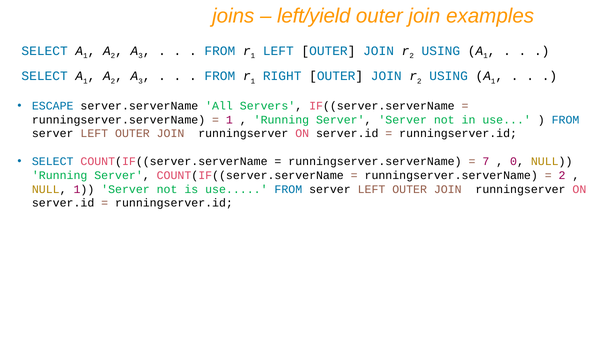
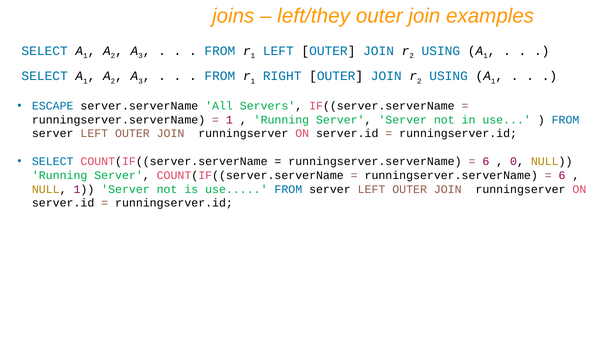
left/yield: left/yield -> left/they (314, 16)
7: 7 -> 6 (486, 161)
2: 2 -> 6 (562, 175)
